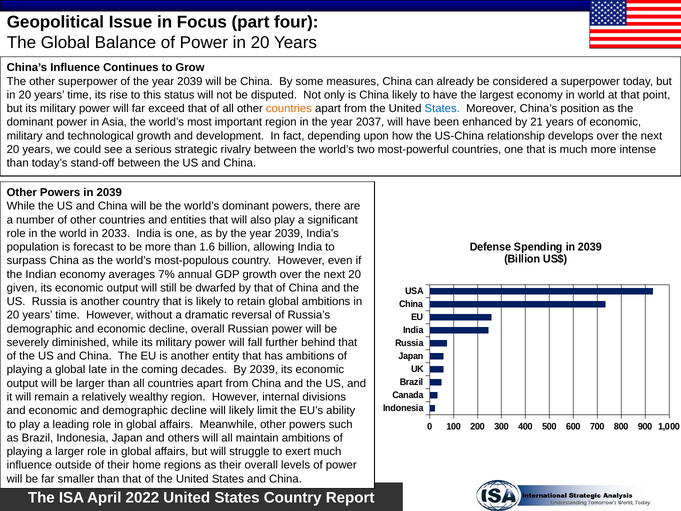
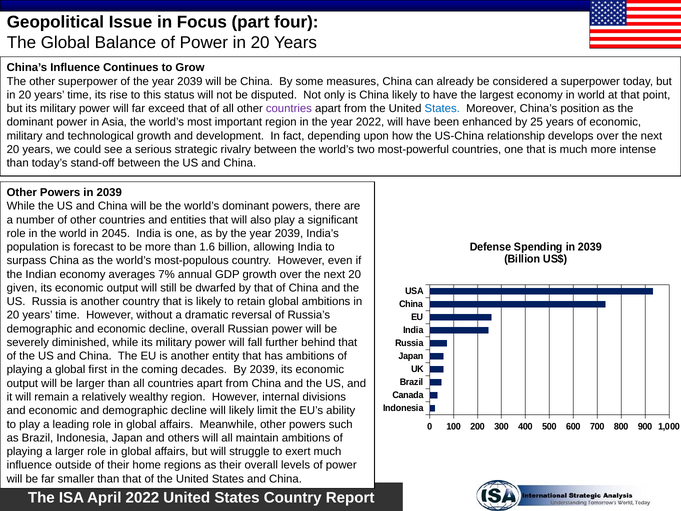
countries colour: orange -> purple (289, 109)
year 2037: 2037 -> 2022 (370, 122)
21: 21 -> 25 (537, 122)
2033: 2033 -> 2045 (116, 233)
late: late -> first (98, 370)
